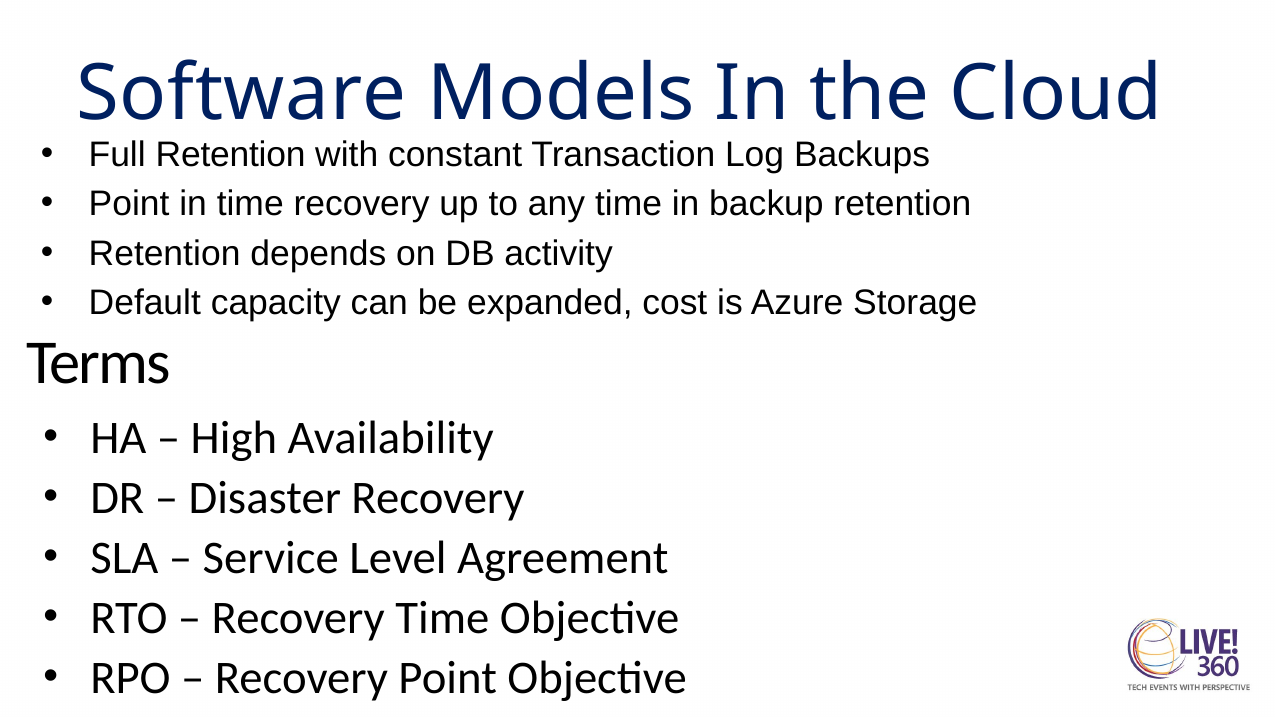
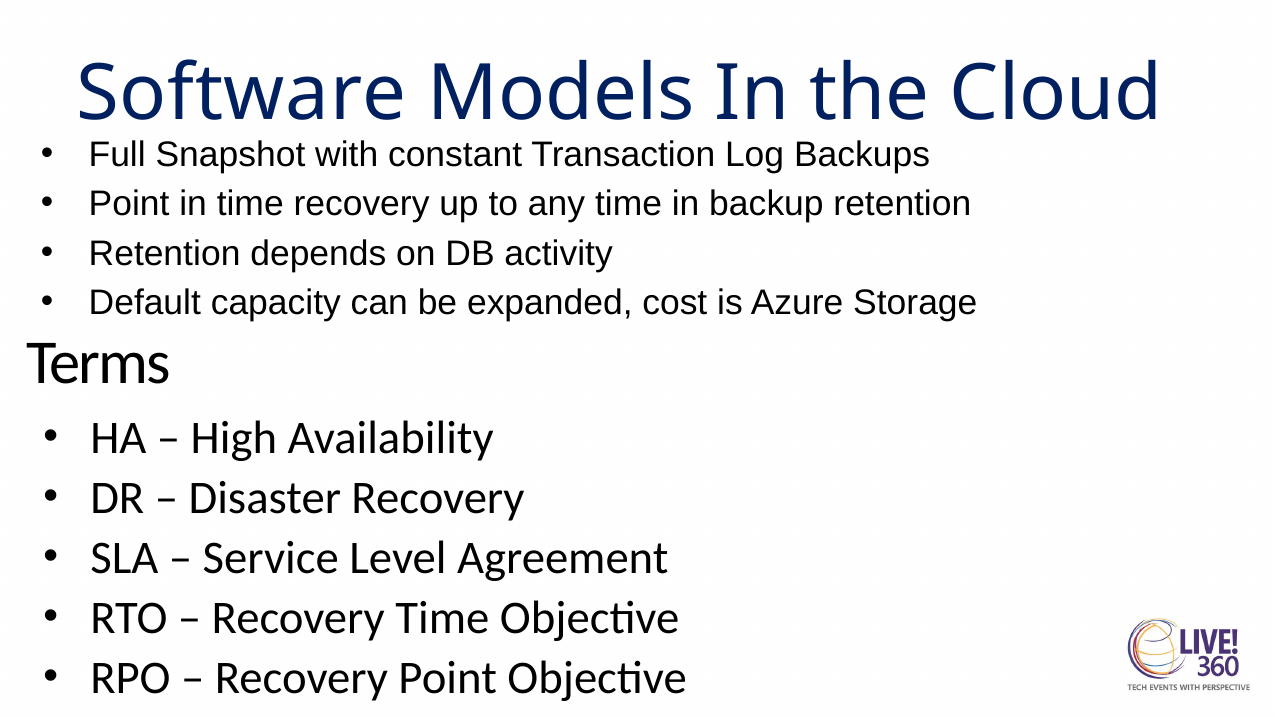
Full Retention: Retention -> Snapshot (231, 154)
